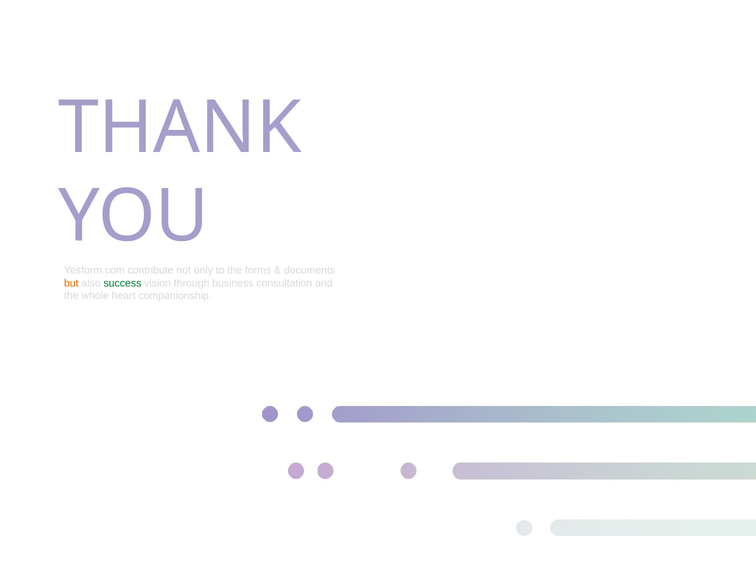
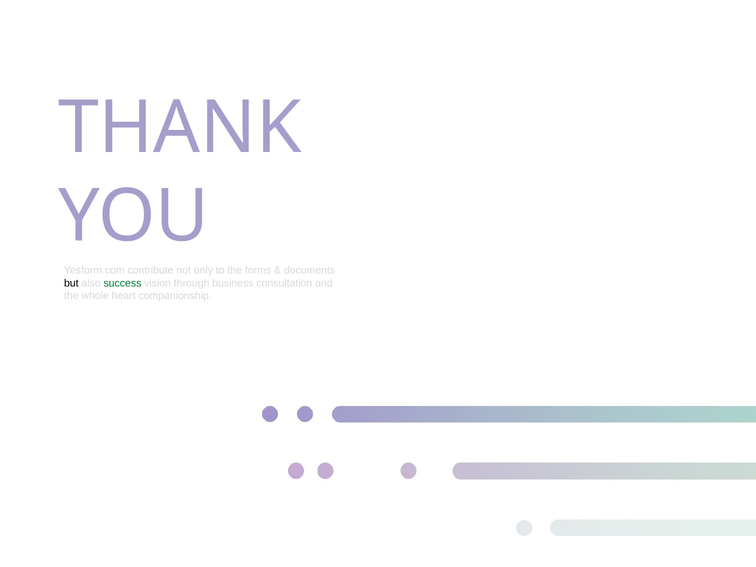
but colour: orange -> black (71, 283)
